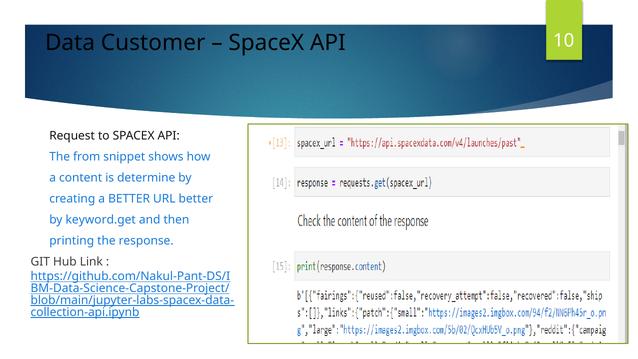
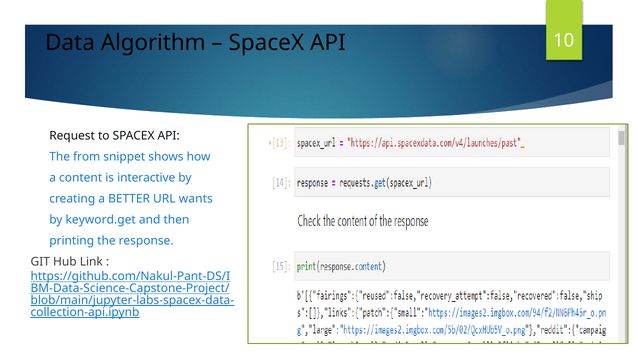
Customer: Customer -> Algorithm (153, 43)
determine: determine -> interactive (146, 178)
URL better: better -> wants (196, 199)
